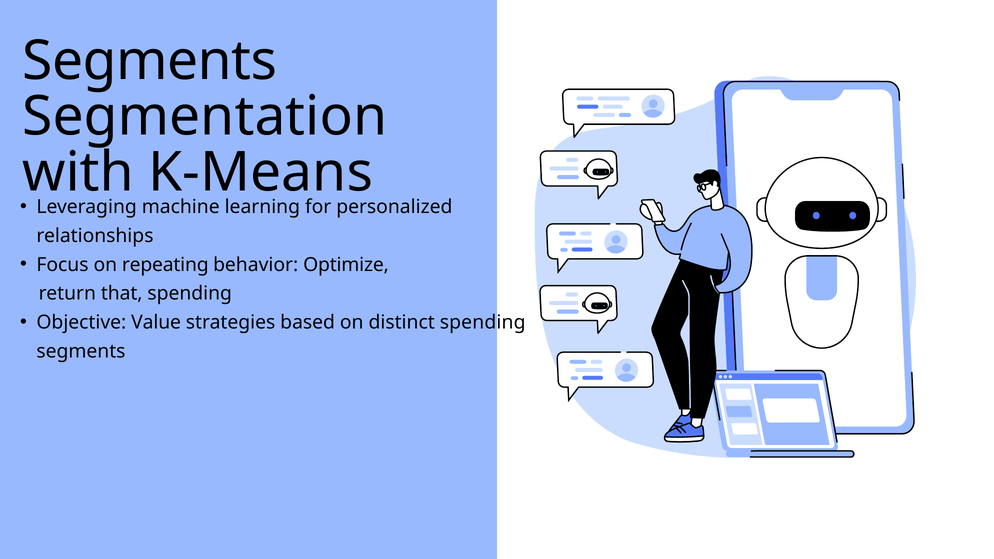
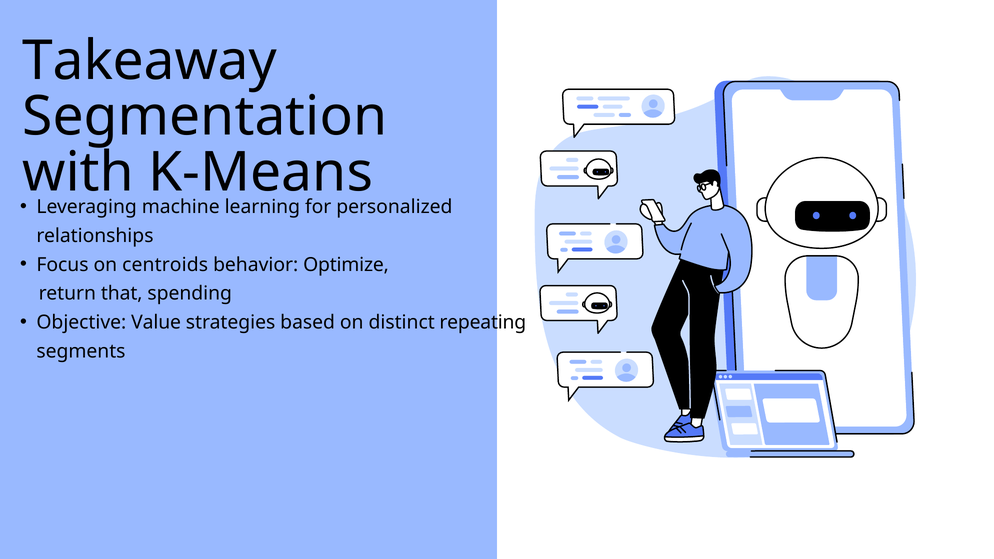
Segments: Segments -> Takeaway (150, 61)
repeating: repeating -> centroids (165, 265)
distinct spending: spending -> repeating (483, 323)
